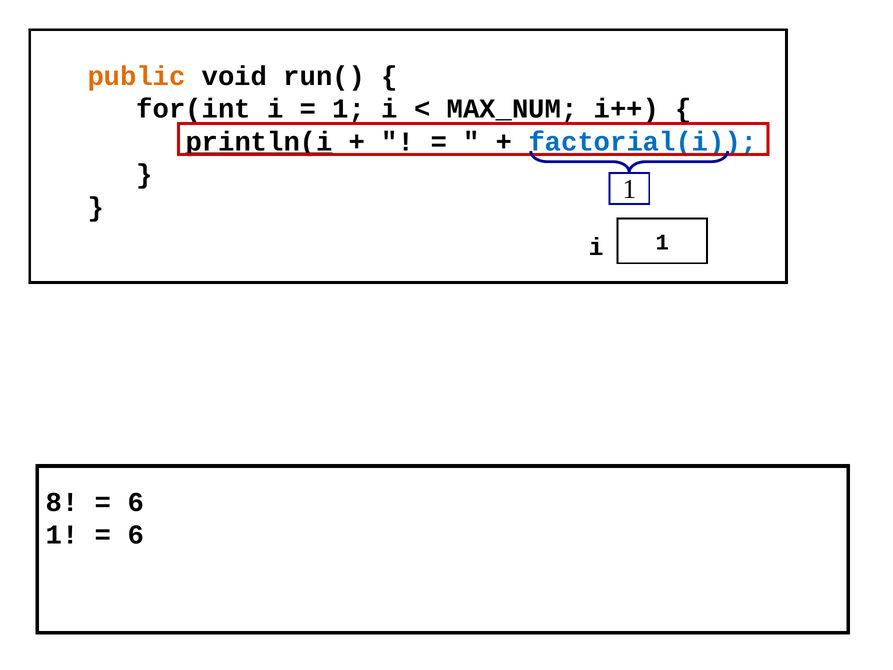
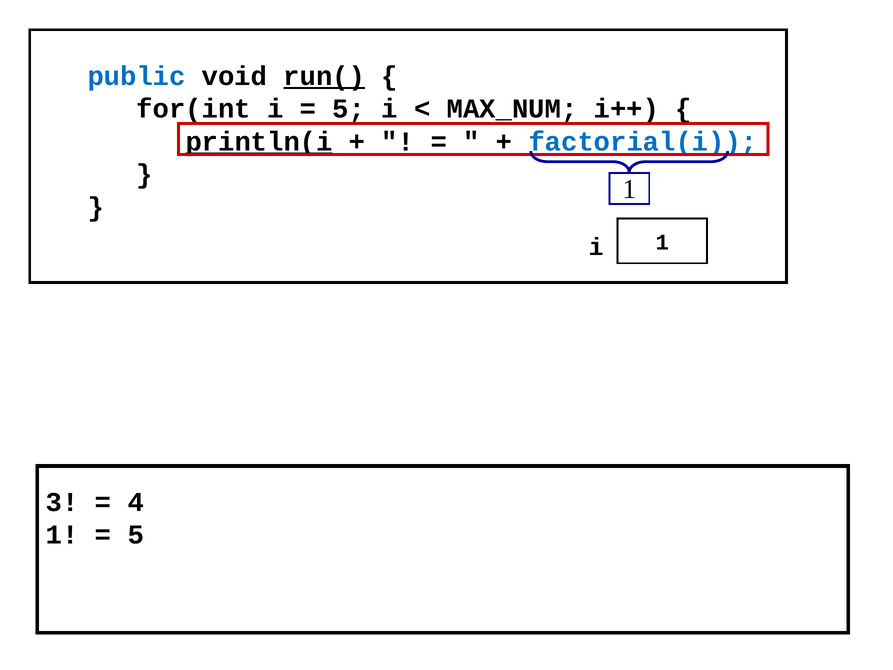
public colour: orange -> blue (137, 76)
run( underline: none -> present (324, 76)
1: 1 -> 5 (349, 109)
8: 8 -> 3 (62, 502)
6: 6 -> 4 (136, 502)
6: 6 -> 5 (136, 535)
